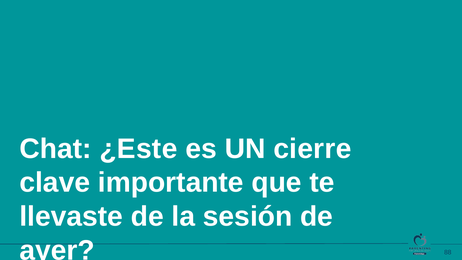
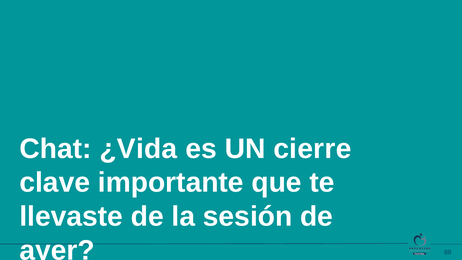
¿Este: ¿Este -> ¿Vida (138, 149)
